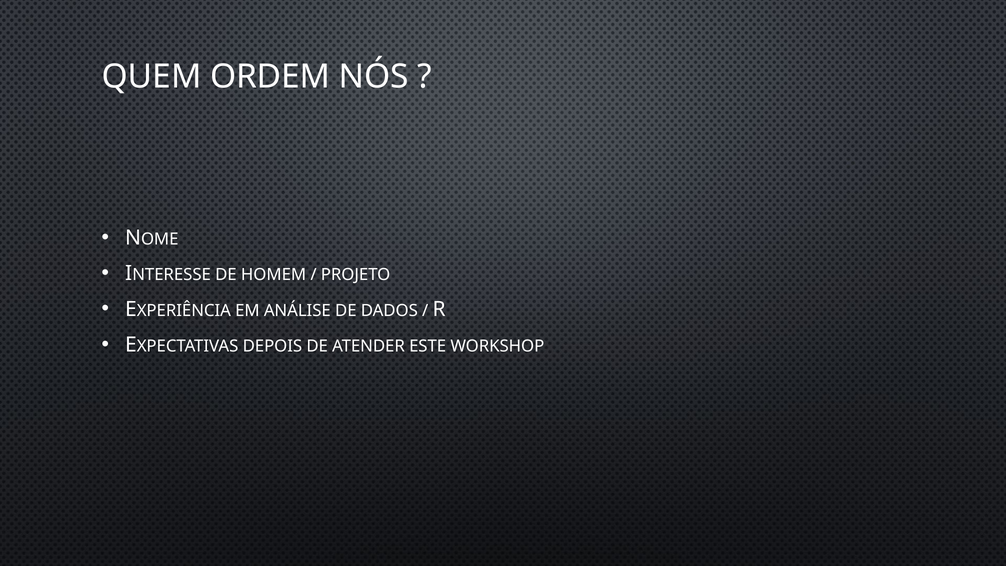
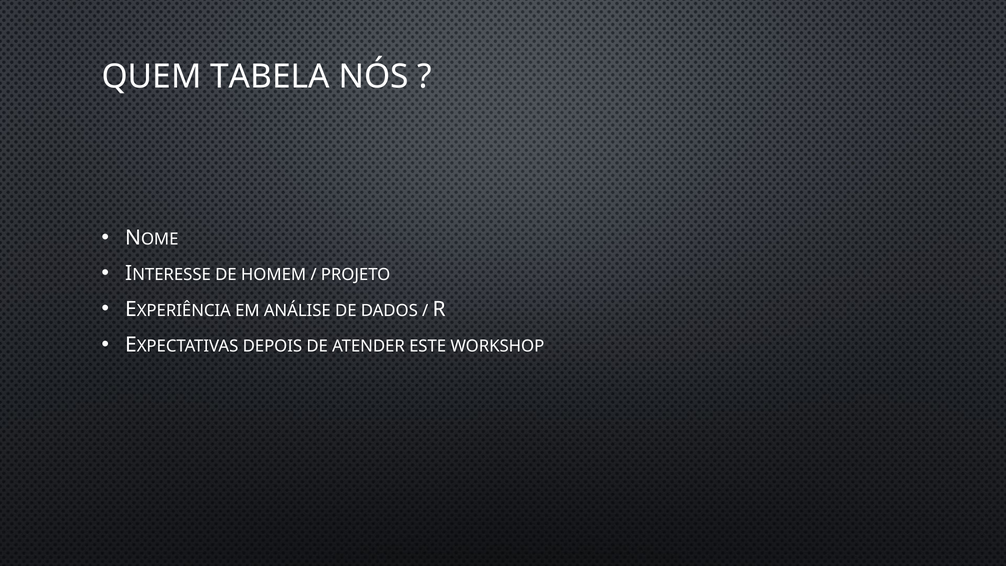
ORDEM: ORDEM -> TABELA (270, 76)
